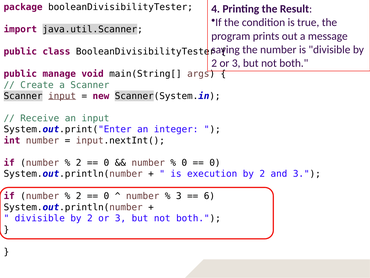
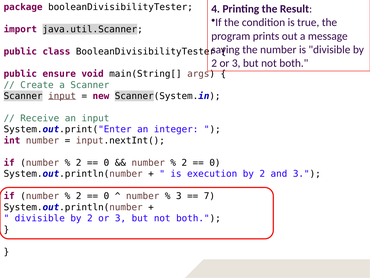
manage: manage -> ensure (59, 74)
0: 0 -> 2 (184, 163)
6: 6 -> 7 (209, 196)
